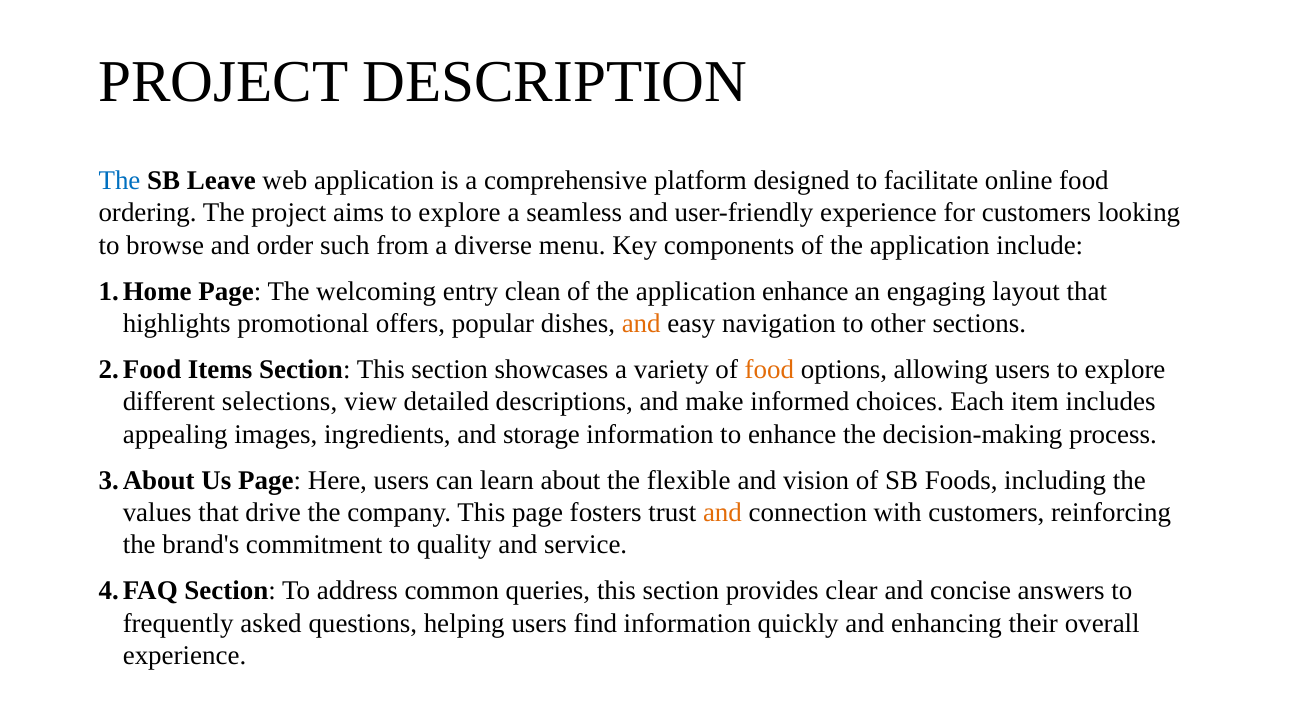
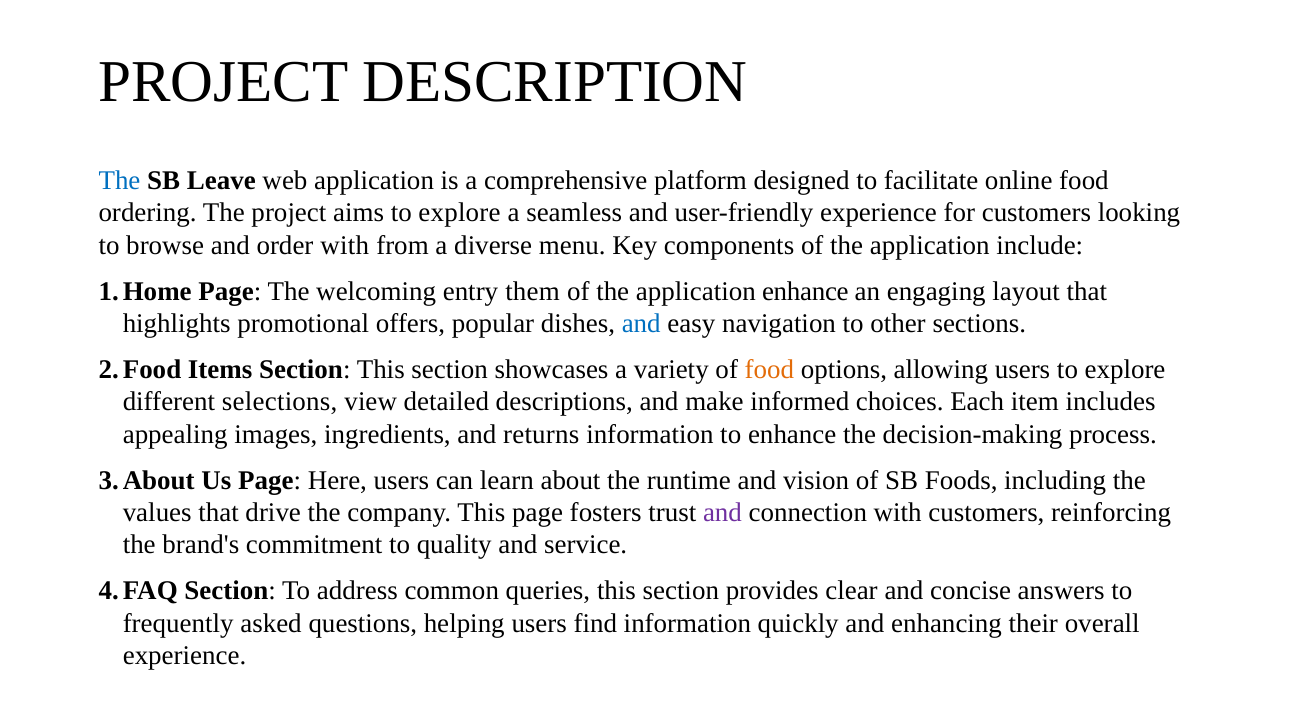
order such: such -> with (345, 245)
clean: clean -> them (533, 291)
and colour: orange -> blue (641, 323)
storage: storage -> returns (541, 434)
flexible: flexible -> runtime (689, 480)
and colour: orange -> purple (722, 512)
